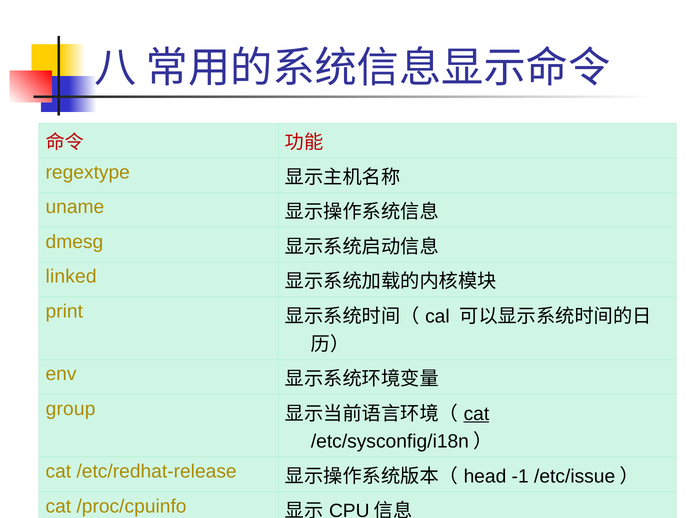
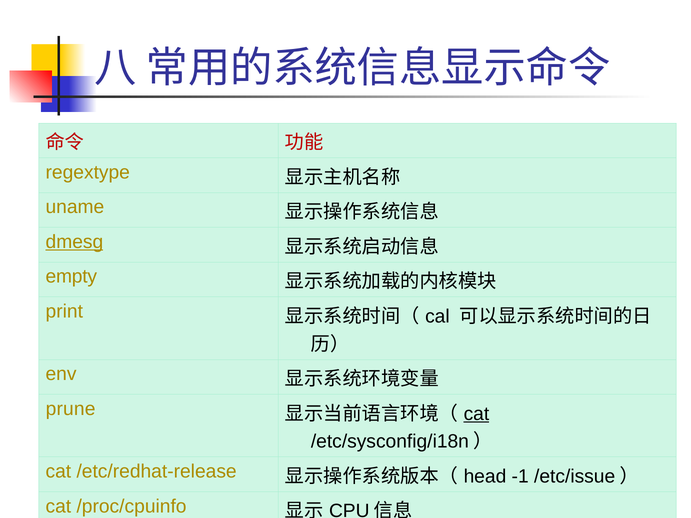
dmesg underline: none -> present (74, 242)
linked: linked -> empty (71, 277)
group: group -> prune (71, 409)
